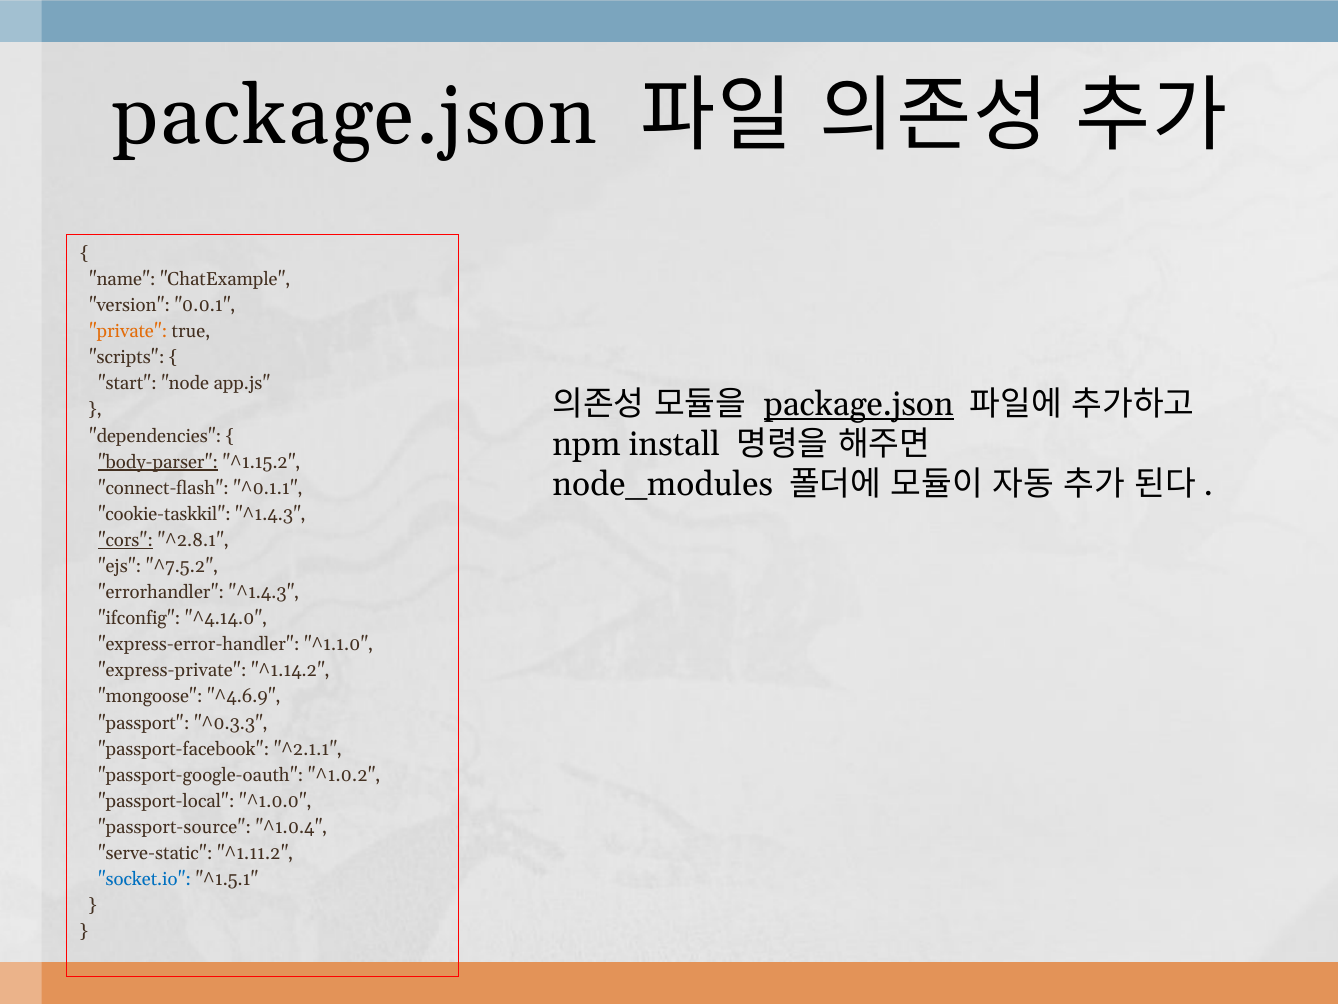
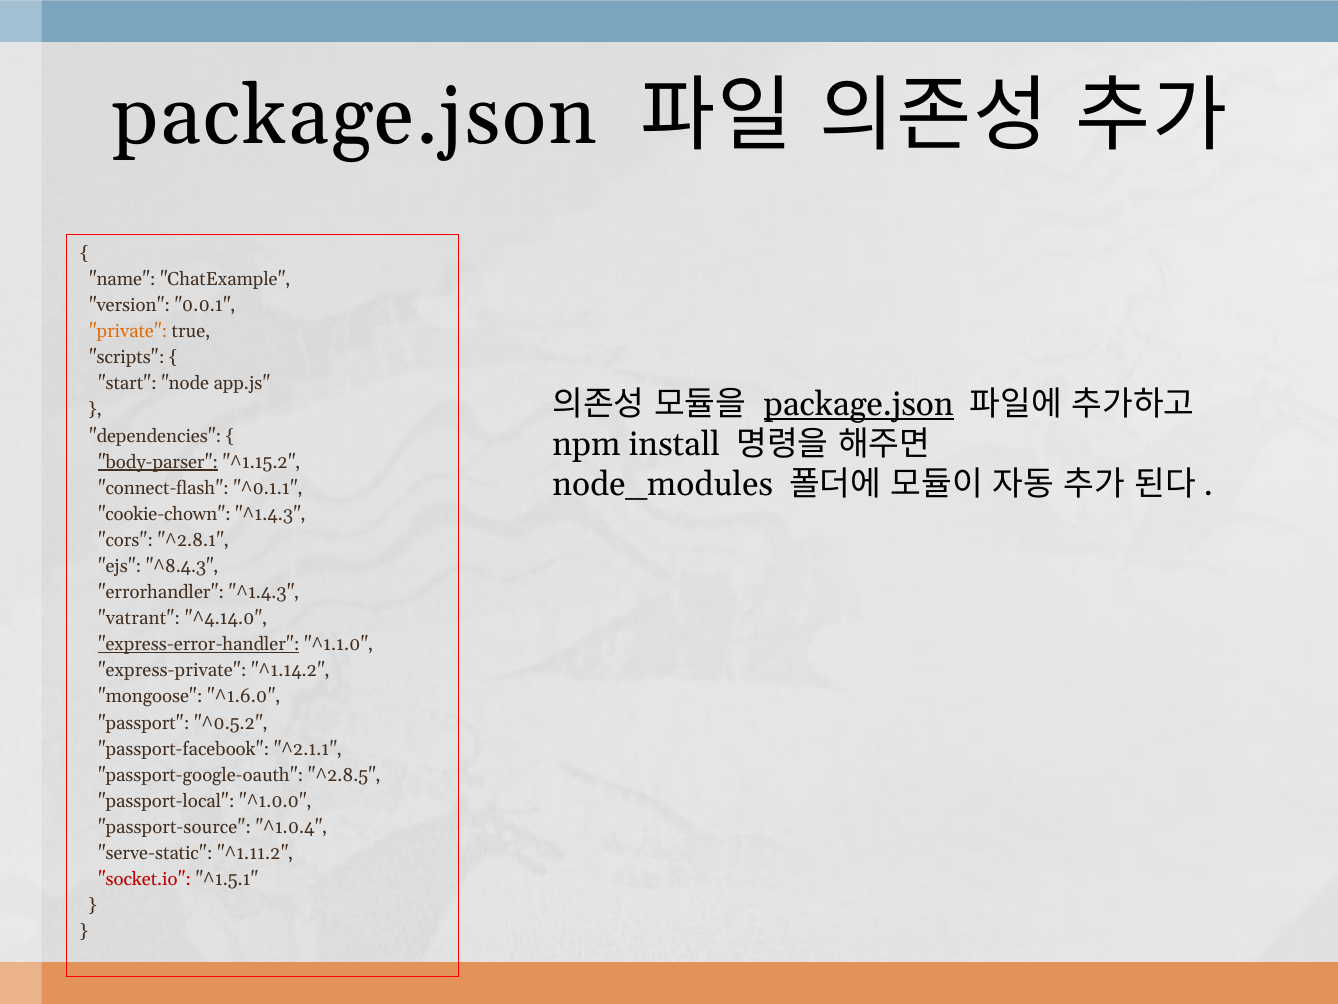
cookie-taskkil: cookie-taskkil -> cookie-chown (164, 514)
cors underline: present -> none (125, 540)
^7.5.2: ^7.5.2 -> ^8.4.3 (182, 566)
ifconfig: ifconfig -> vatrant (139, 618)
express-error-handler underline: none -> present (199, 644)
^4.6.9: ^4.6.9 -> ^1.6.0 (244, 696)
^0.3.3: ^0.3.3 -> ^0.5.2 (231, 723)
^1.0.2: ^1.0.2 -> ^2.8.5 (344, 775)
socket.io colour: blue -> red (144, 879)
